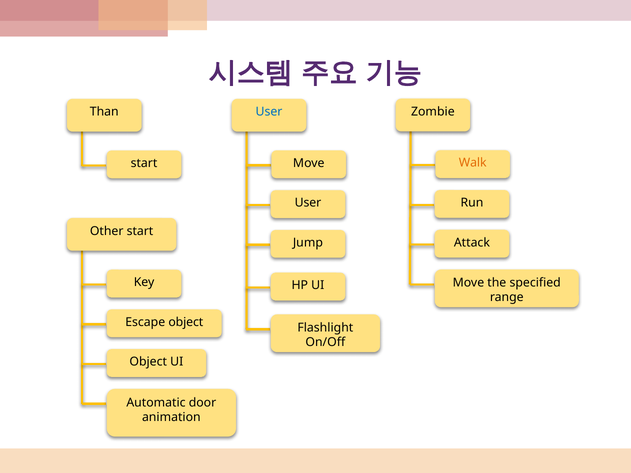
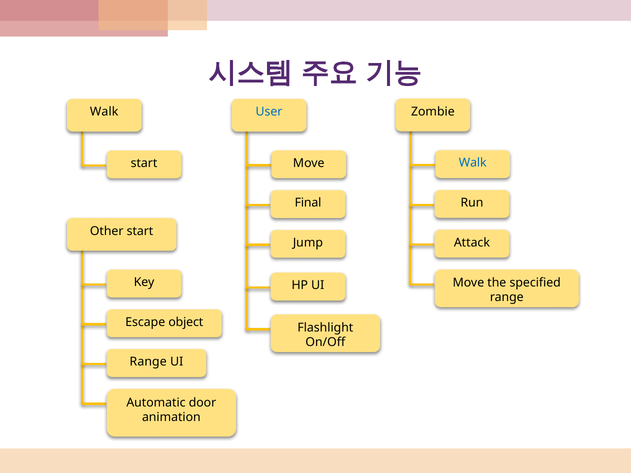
Than: Than -> Walk (104, 112)
Walk colour: orange -> blue (473, 163)
User: User -> Final (308, 203)
Object: Object -> Range (148, 362)
